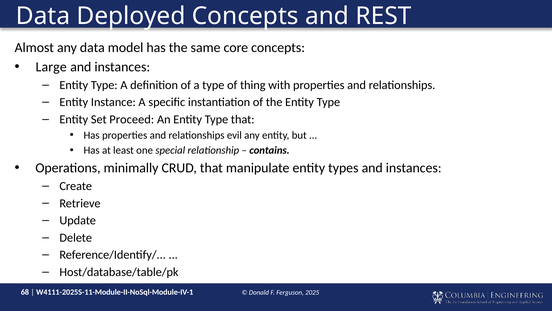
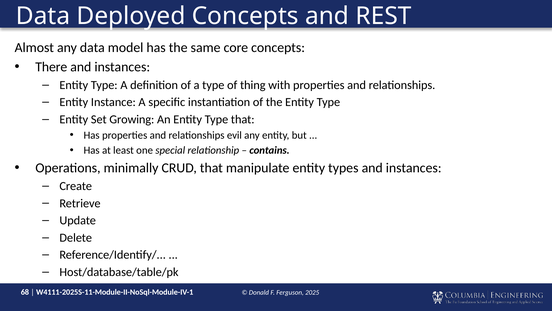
Large: Large -> There (51, 67)
Proceed: Proceed -> Growing (132, 119)
